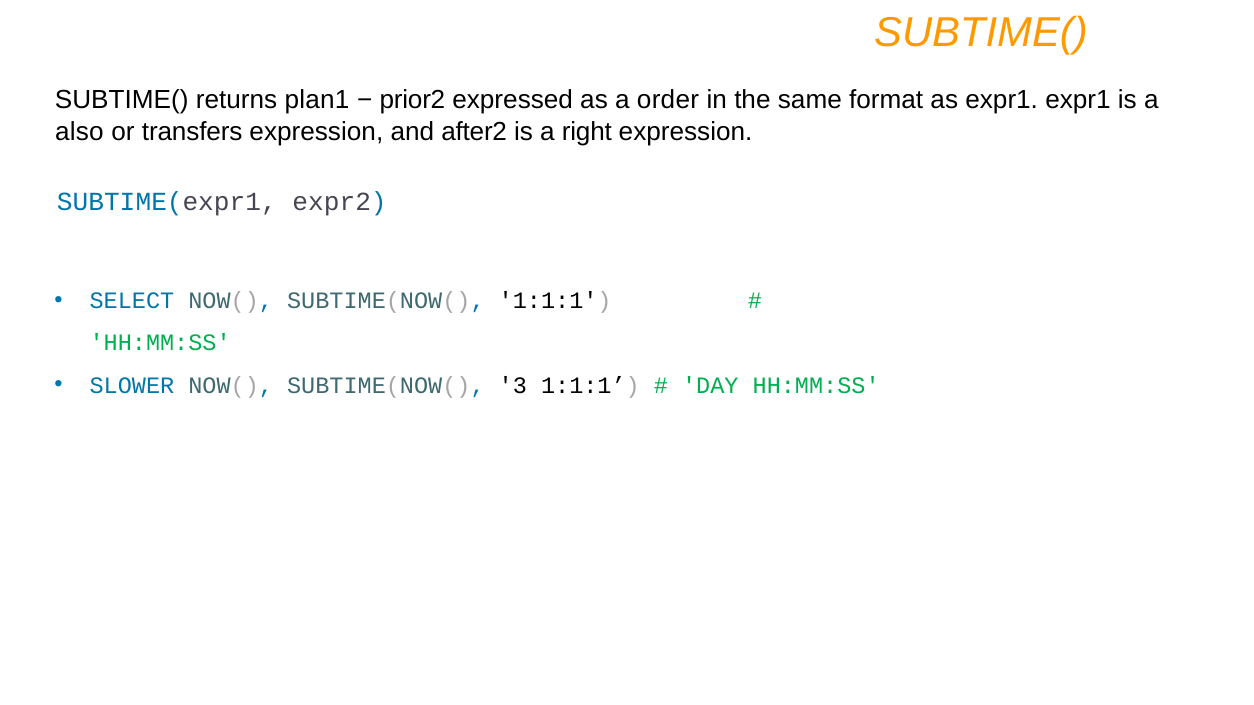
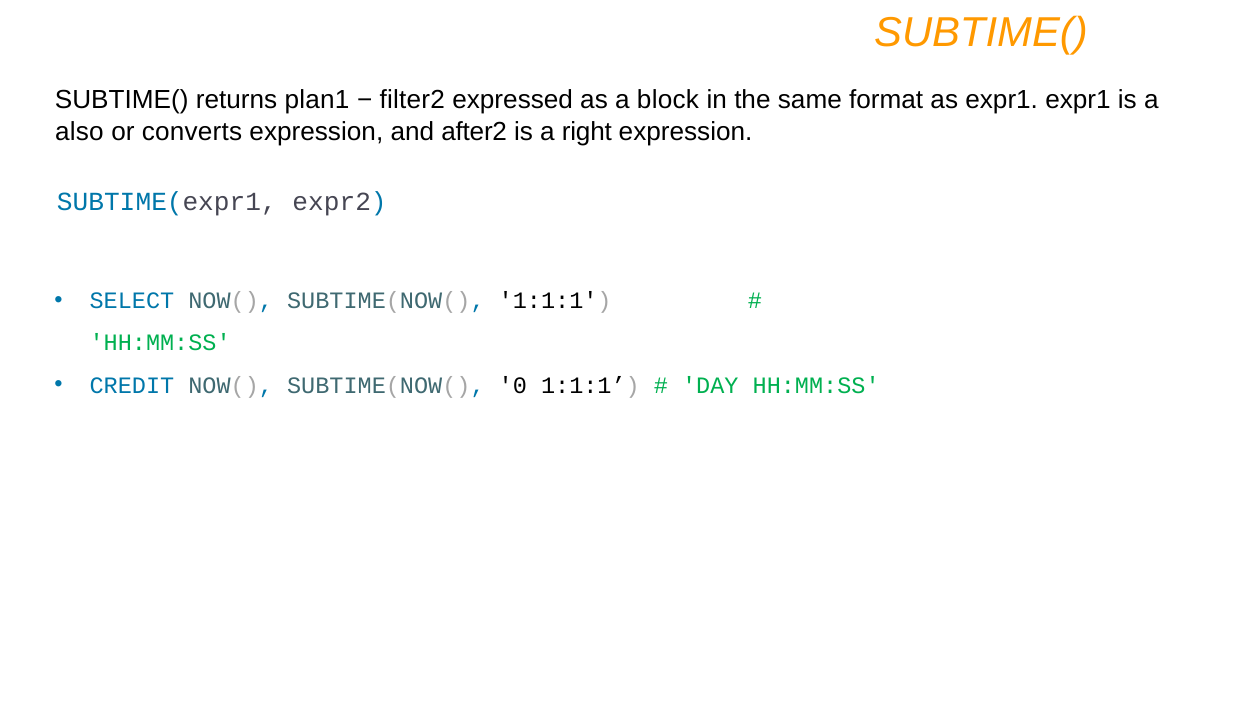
prior2: prior2 -> filter2 (412, 100)
order: order -> block (668, 100)
transfers: transfers -> converts (192, 131)
SLOWER: SLOWER -> CREDIT (132, 386)
3: 3 -> 0 (513, 386)
